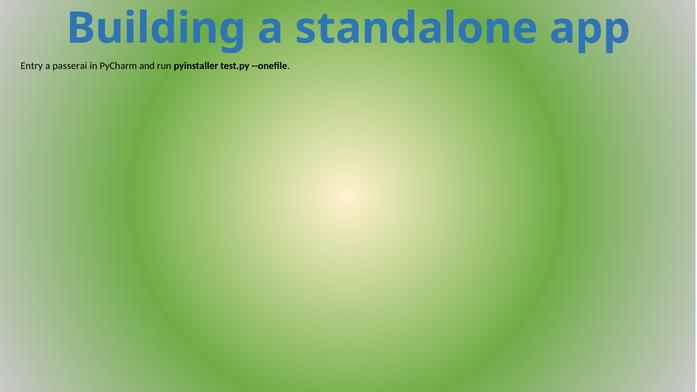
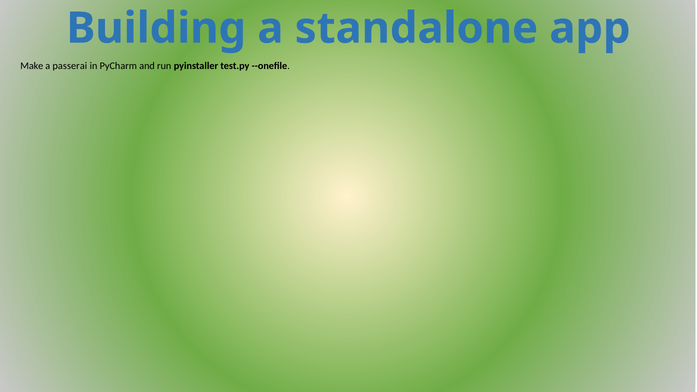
Entry: Entry -> Make (32, 66)
